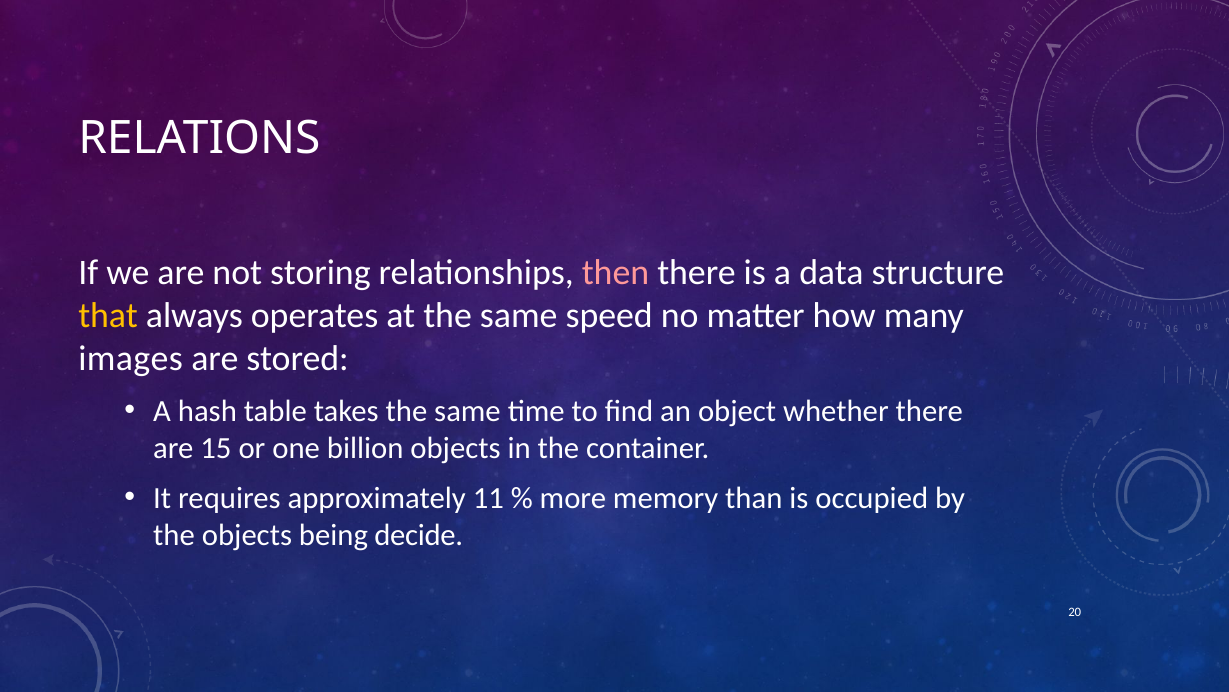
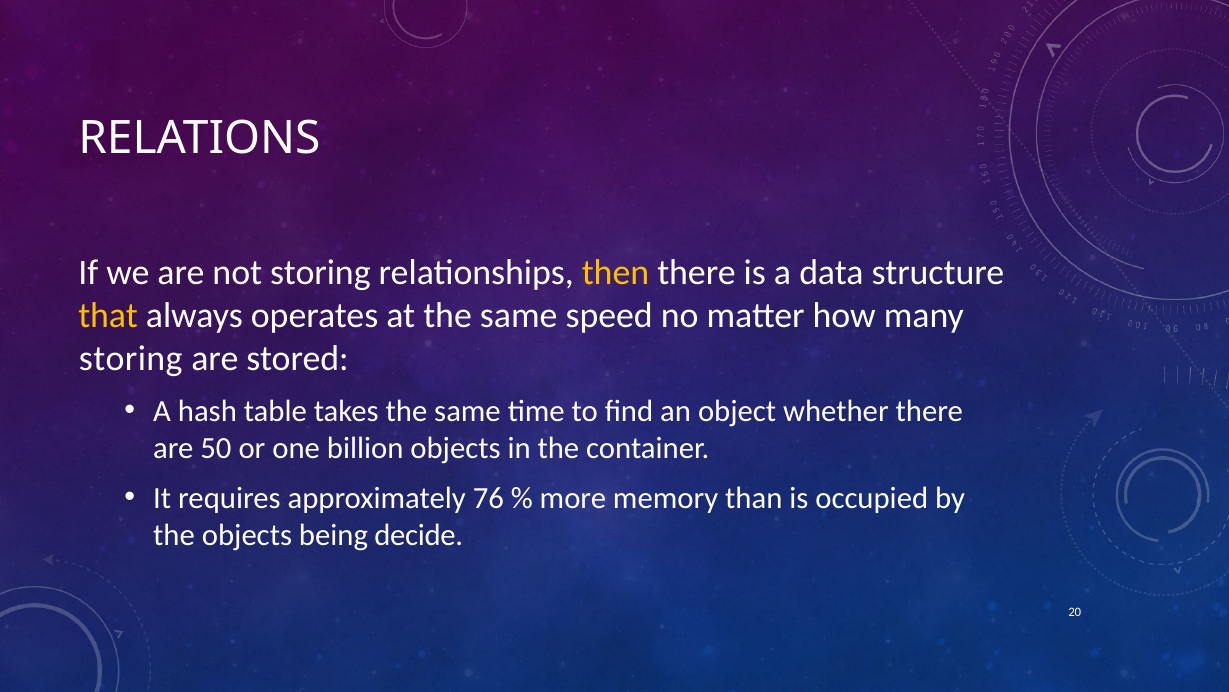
then colour: pink -> yellow (615, 273)
images: images -> storing (131, 359)
15: 15 -> 50 (216, 448)
11: 11 -> 76 (488, 498)
